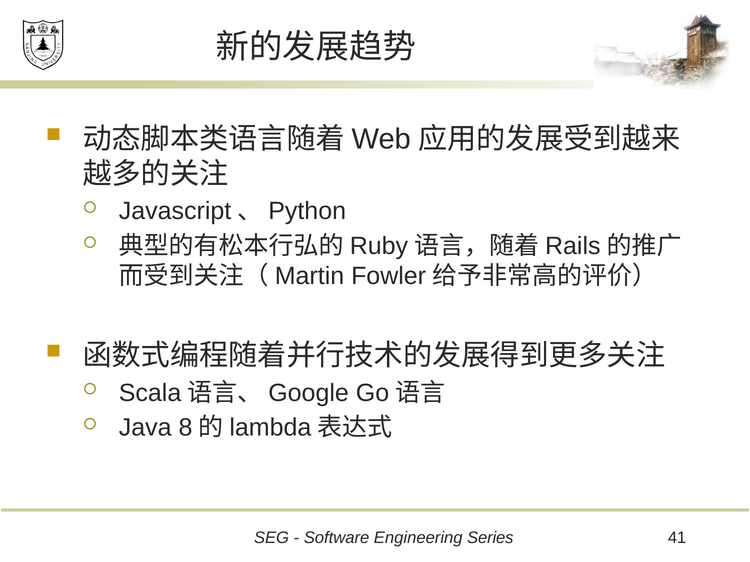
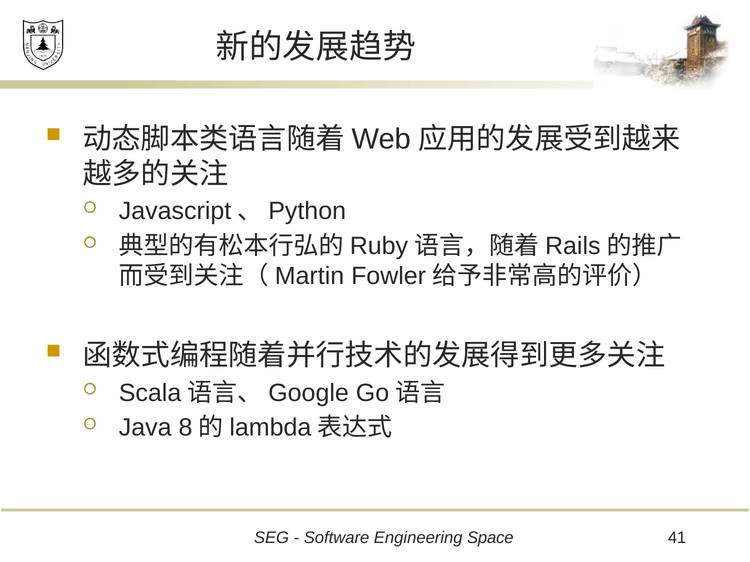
Series: Series -> Space (490, 538)
